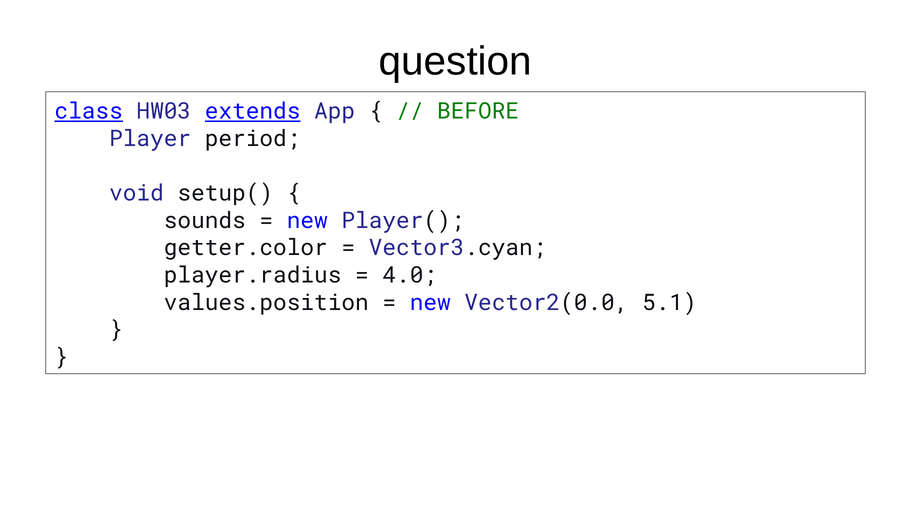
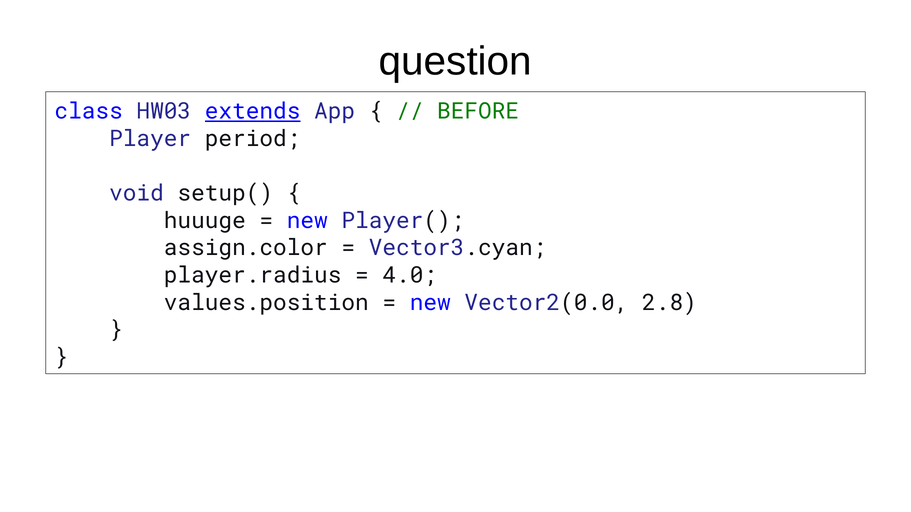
class underline: present -> none (89, 112)
sounds: sounds -> huuuge (205, 221)
getter.color: getter.color -> assign.color (246, 248)
5.1: 5.1 -> 2.8 (669, 303)
